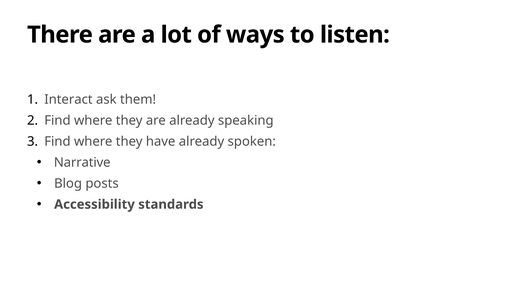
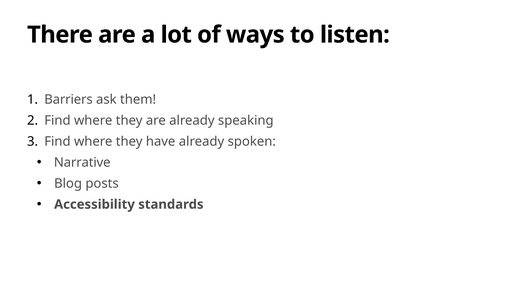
Interact: Interact -> Barriers (68, 100)
